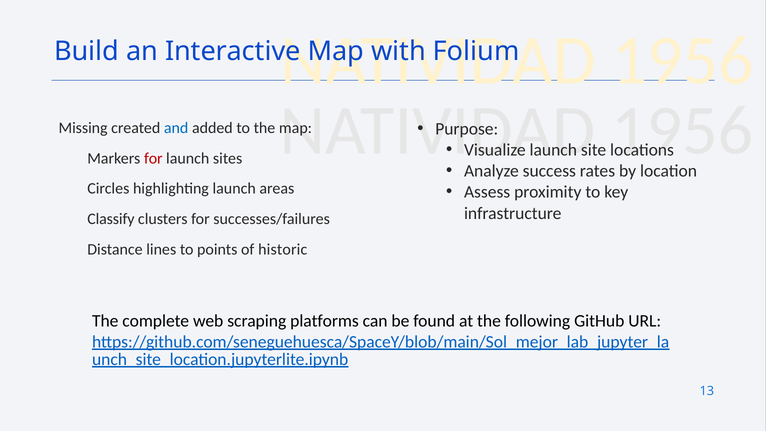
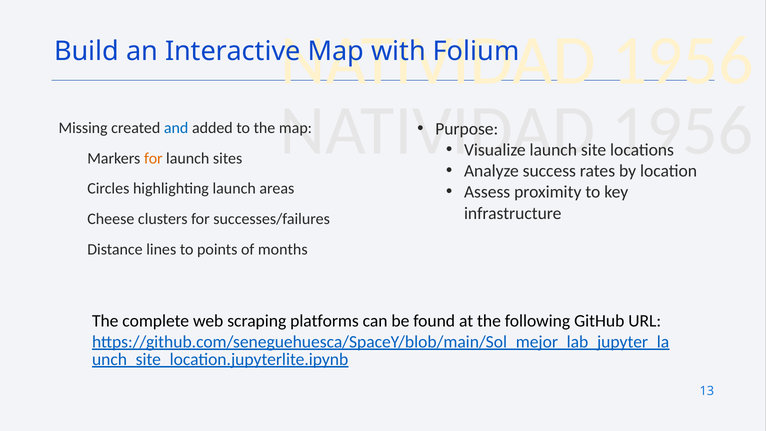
for colour: red -> orange (153, 158)
Classify: Classify -> Cheese (111, 219)
historic: historic -> months (283, 249)
